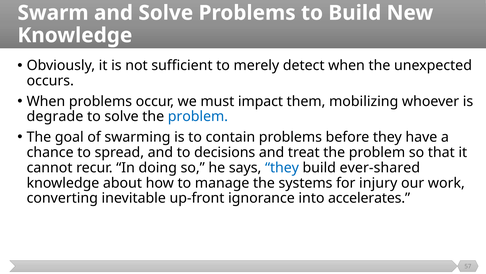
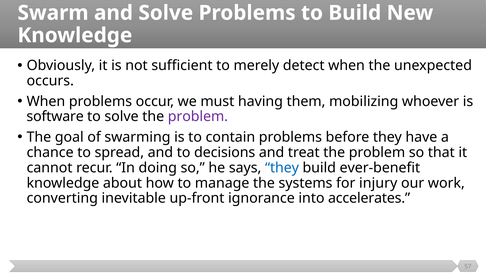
impact: impact -> having (260, 101)
degrade: degrade -> software (55, 116)
problem colour: blue -> purple (198, 116)
ever-shared: ever-shared -> ever-benefit (380, 167)
